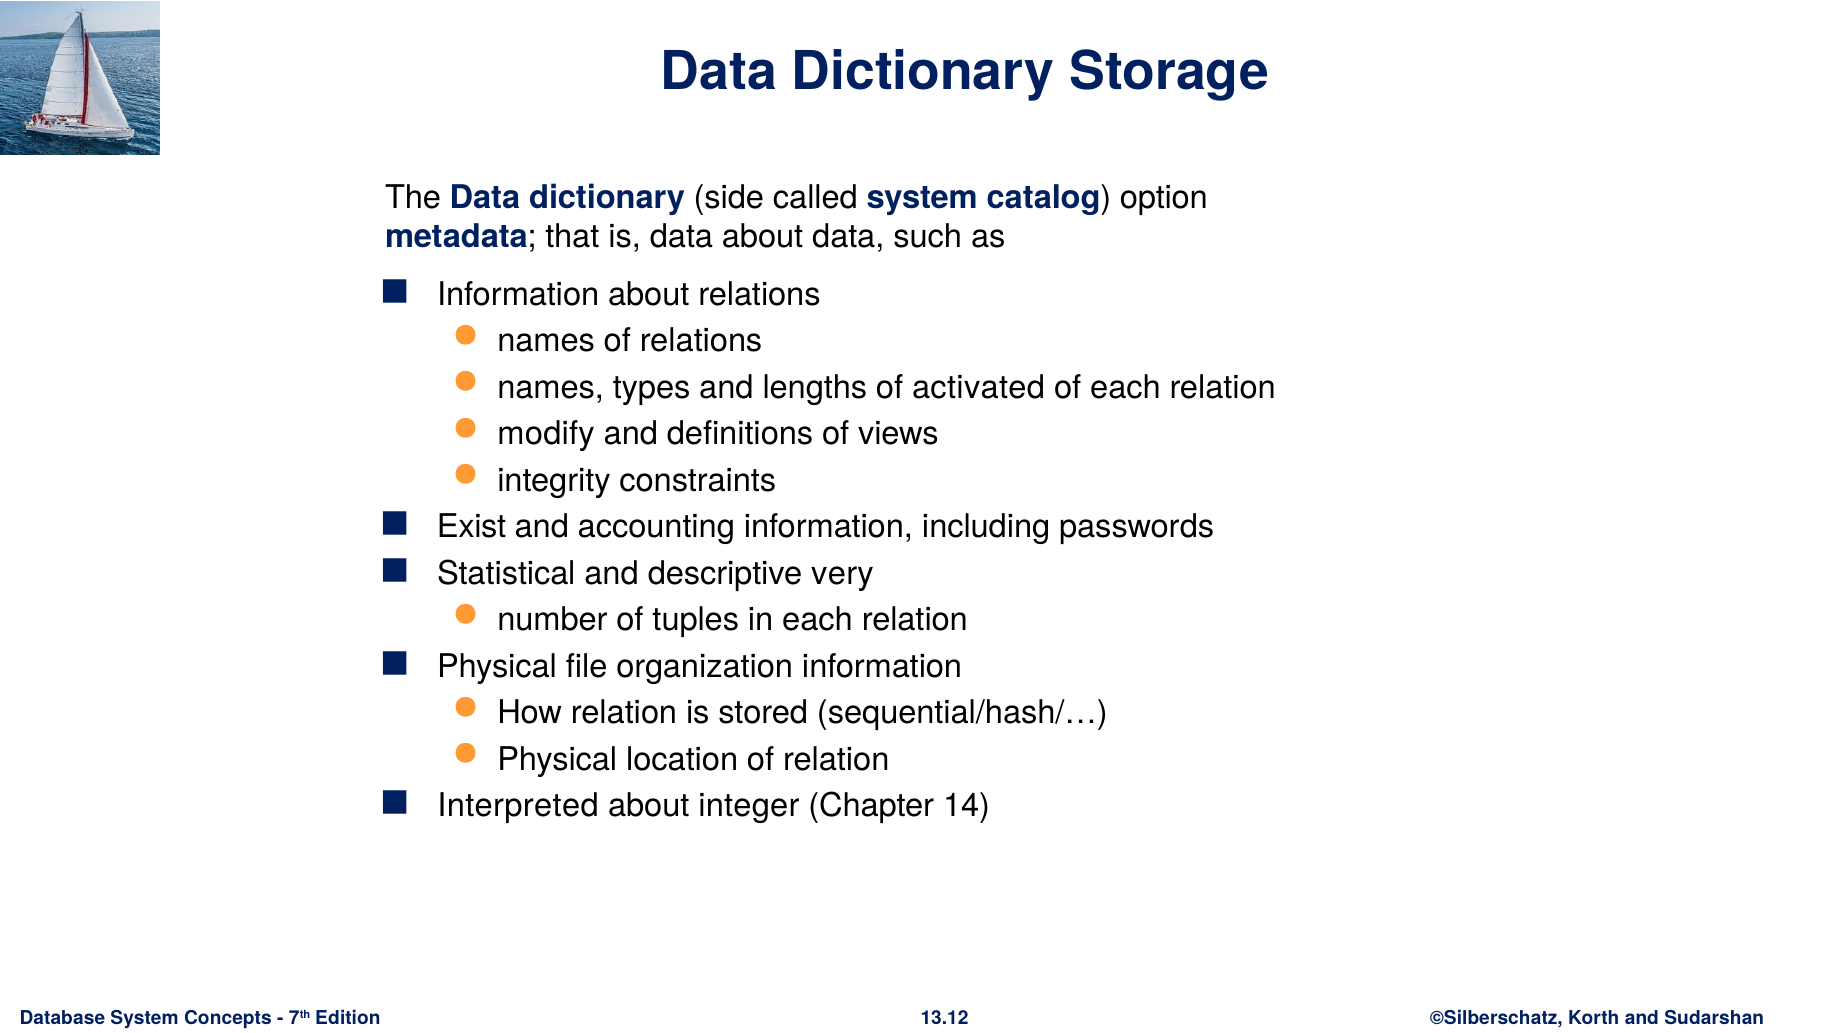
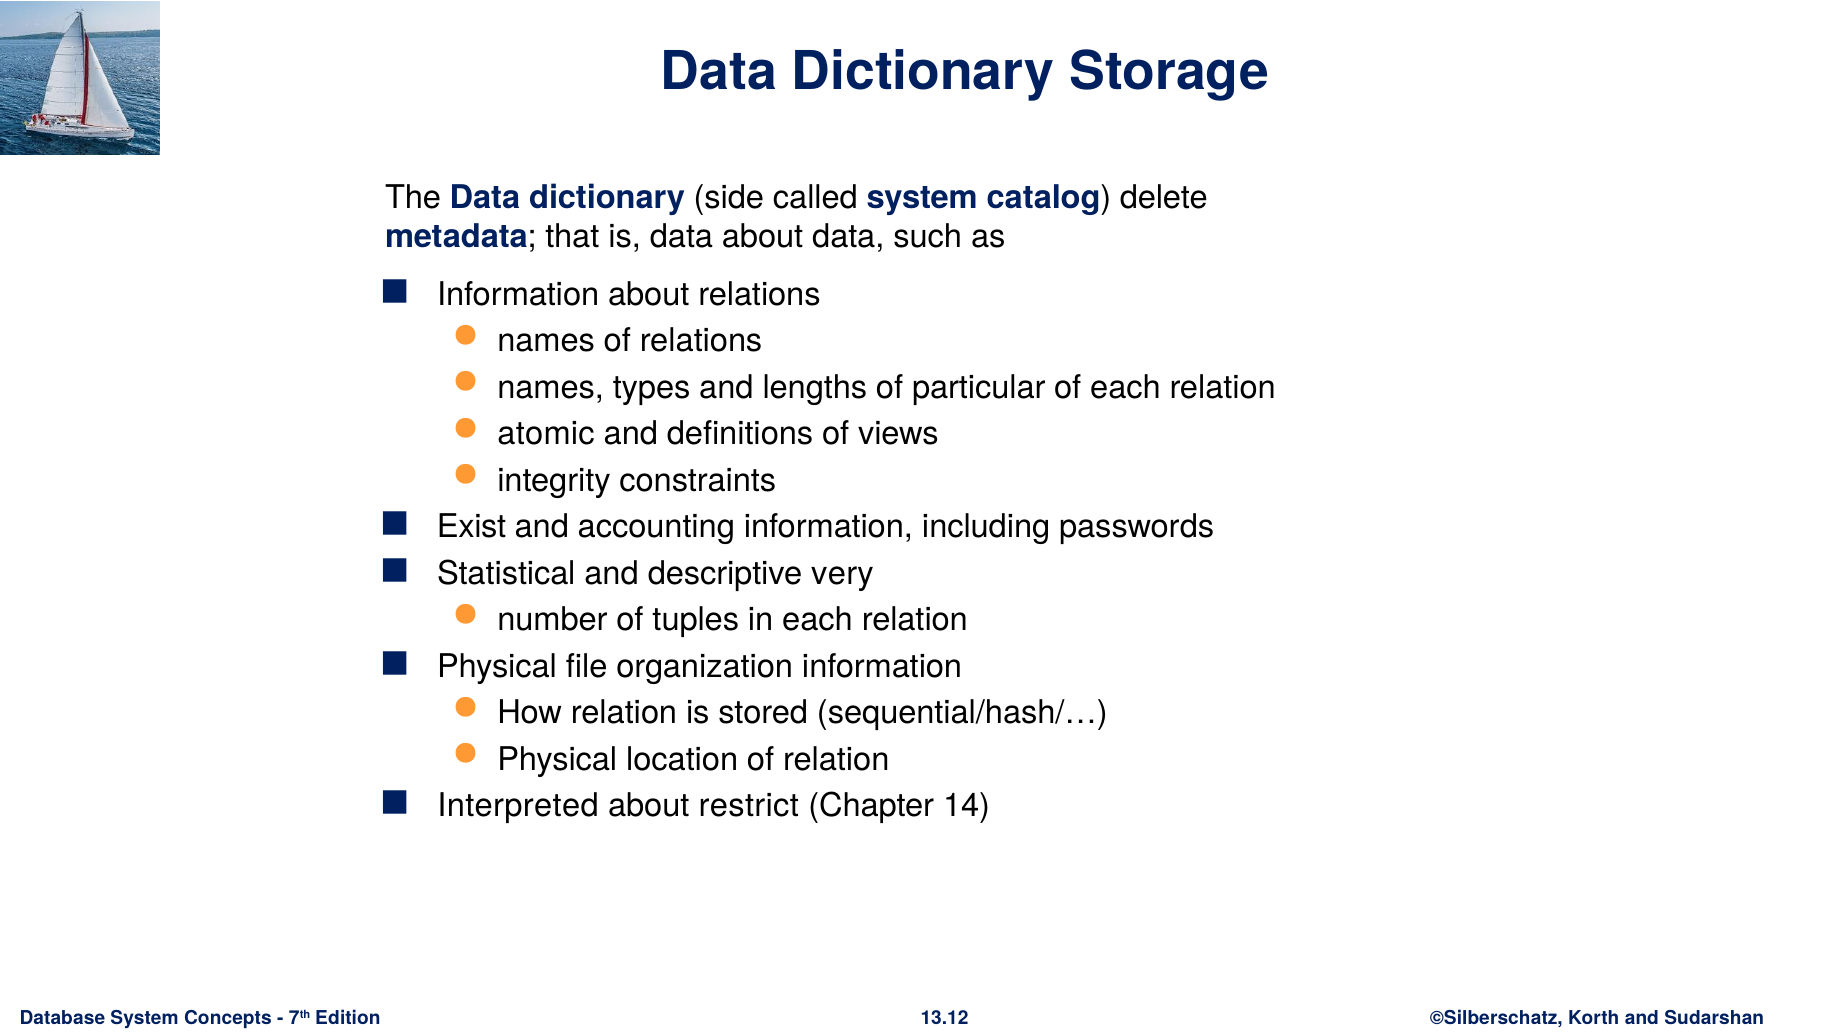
option: option -> delete (1164, 198)
activated: activated -> particular (979, 387)
modify: modify -> atomic (546, 434)
integer: integer -> restrict (749, 806)
